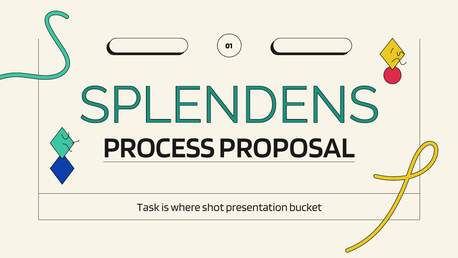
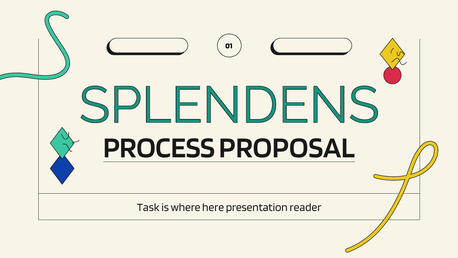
shot: shot -> here (213, 207)
bucket: bucket -> reader (306, 207)
